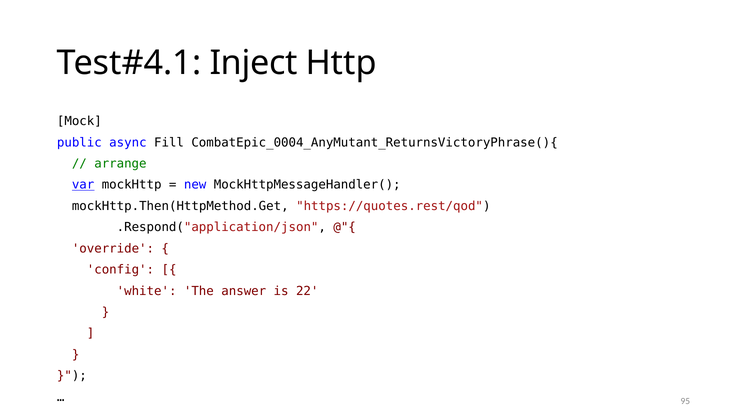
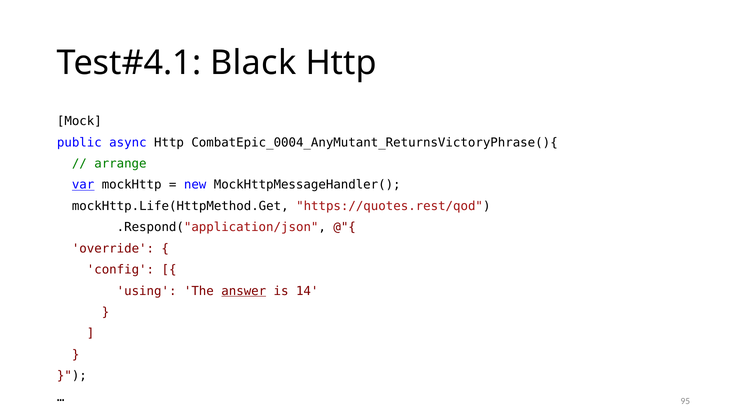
Inject: Inject -> Black (253, 63)
async Fill: Fill -> Http (169, 143)
mockHttp.Then(HttpMethod.Get: mockHttp.Then(HttpMethod.Get -> mockHttp.Life(HttpMethod.Get (180, 206)
white: white -> using (147, 291)
answer underline: none -> present (244, 291)
22: 22 -> 14 (307, 291)
